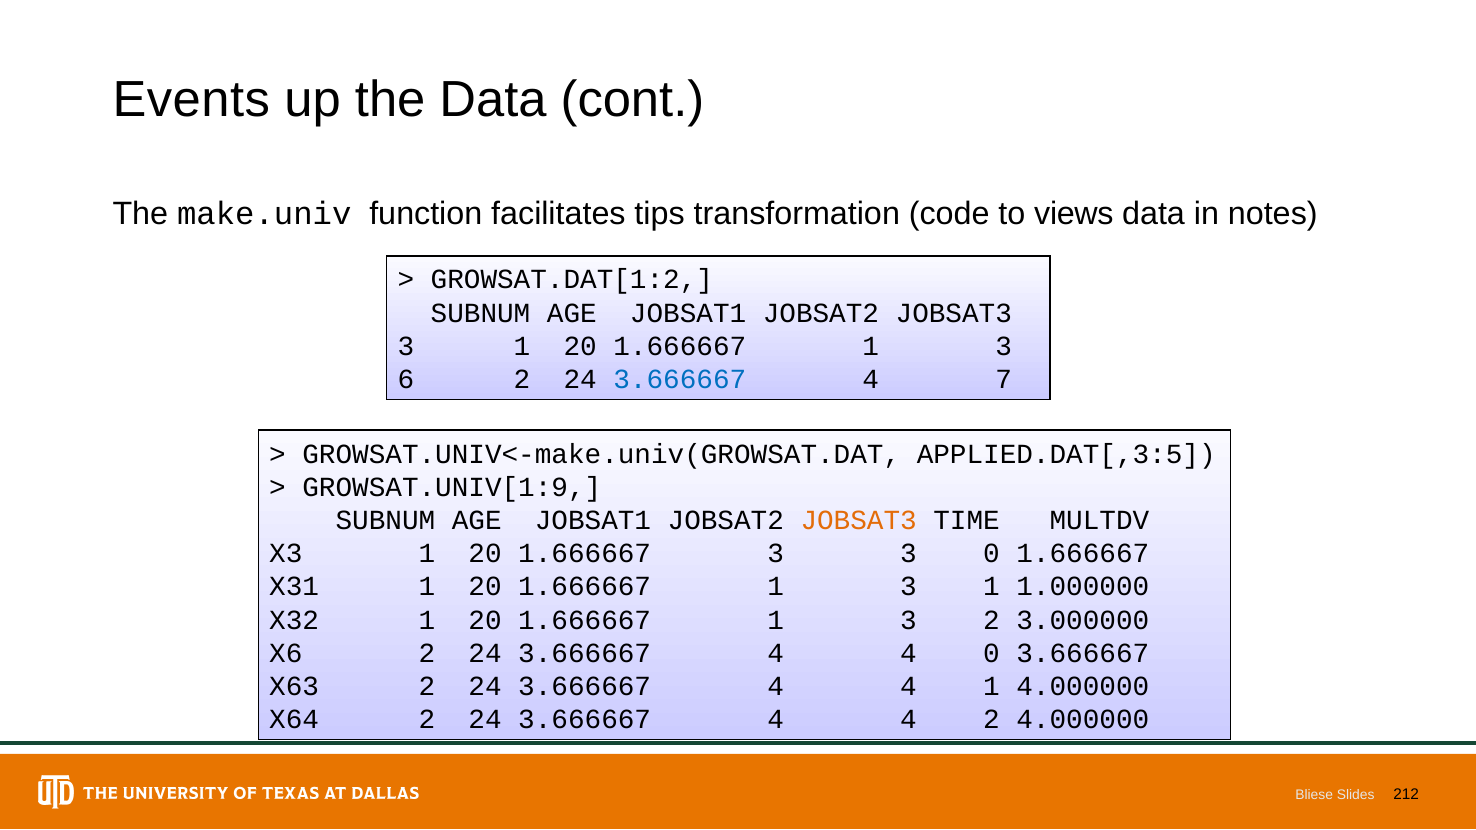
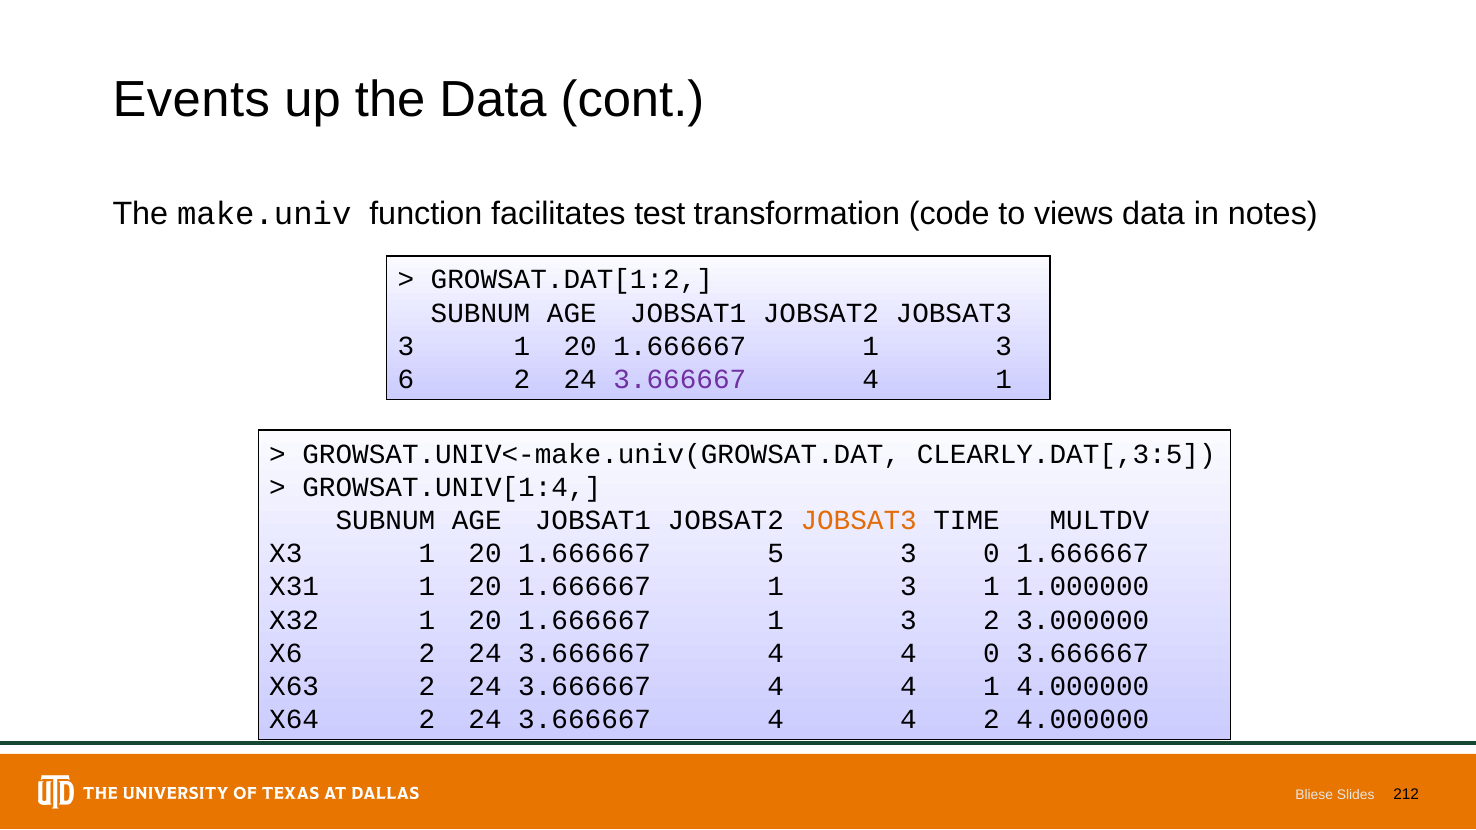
tips: tips -> test (660, 214)
3.666667 colour: blue -> purple (680, 380)
7: 7 -> 1 (1004, 380)
APPLIED.DAT[,3:5: APPLIED.DAT[,3:5 -> CLEARLY.DAT[,3:5 (1066, 454)
GROWSAT.UNIV[1:9: GROWSAT.UNIV[1:9 -> GROWSAT.UNIV[1:4 (452, 487)
1.666667 3: 3 -> 5 (776, 554)
